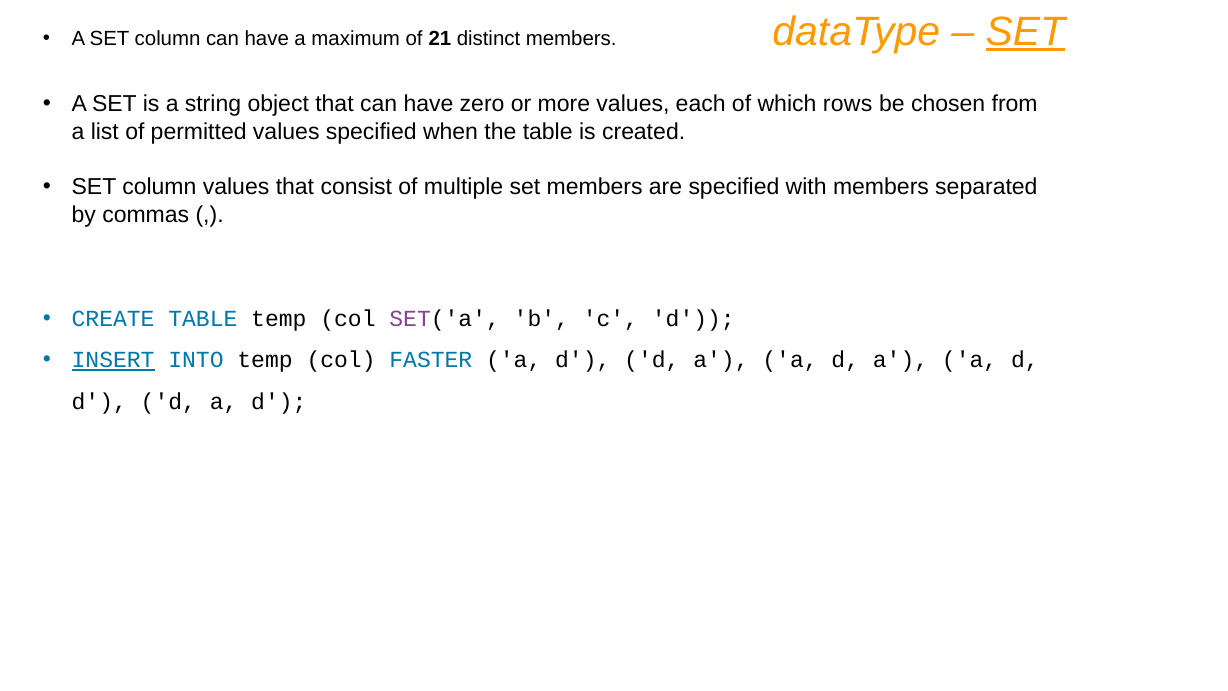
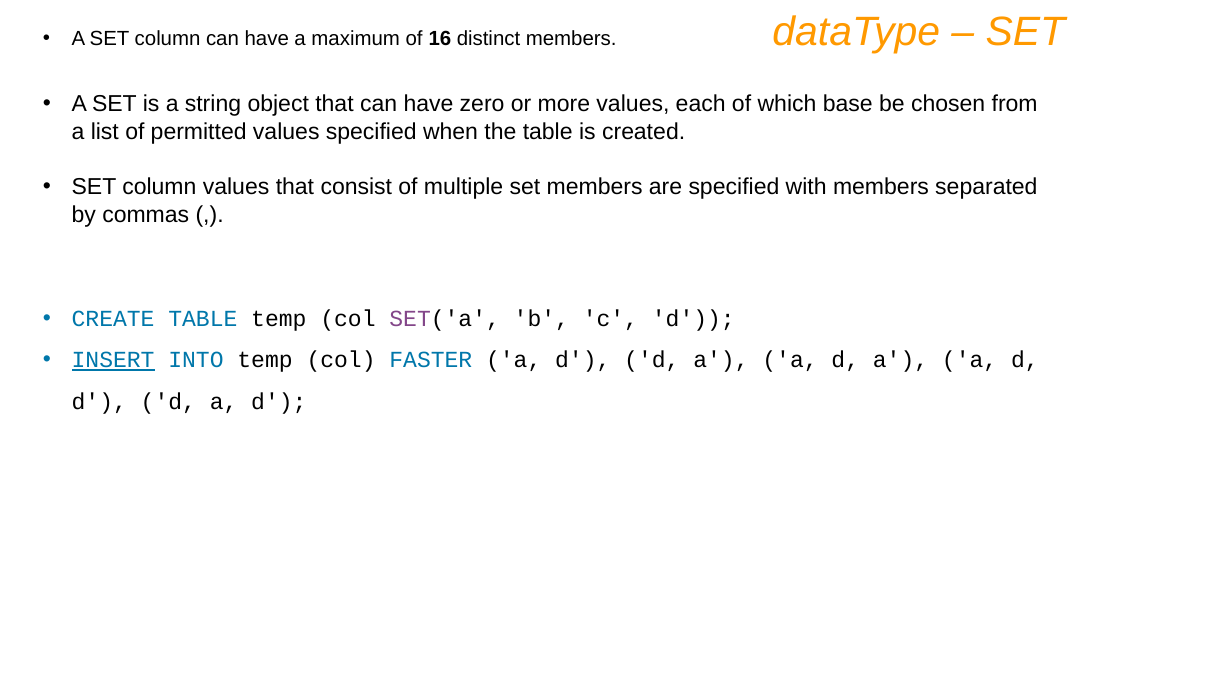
SET underline: present -> none (1025, 32)
21: 21 -> 16 (440, 39)
rows: rows -> base (848, 104)
